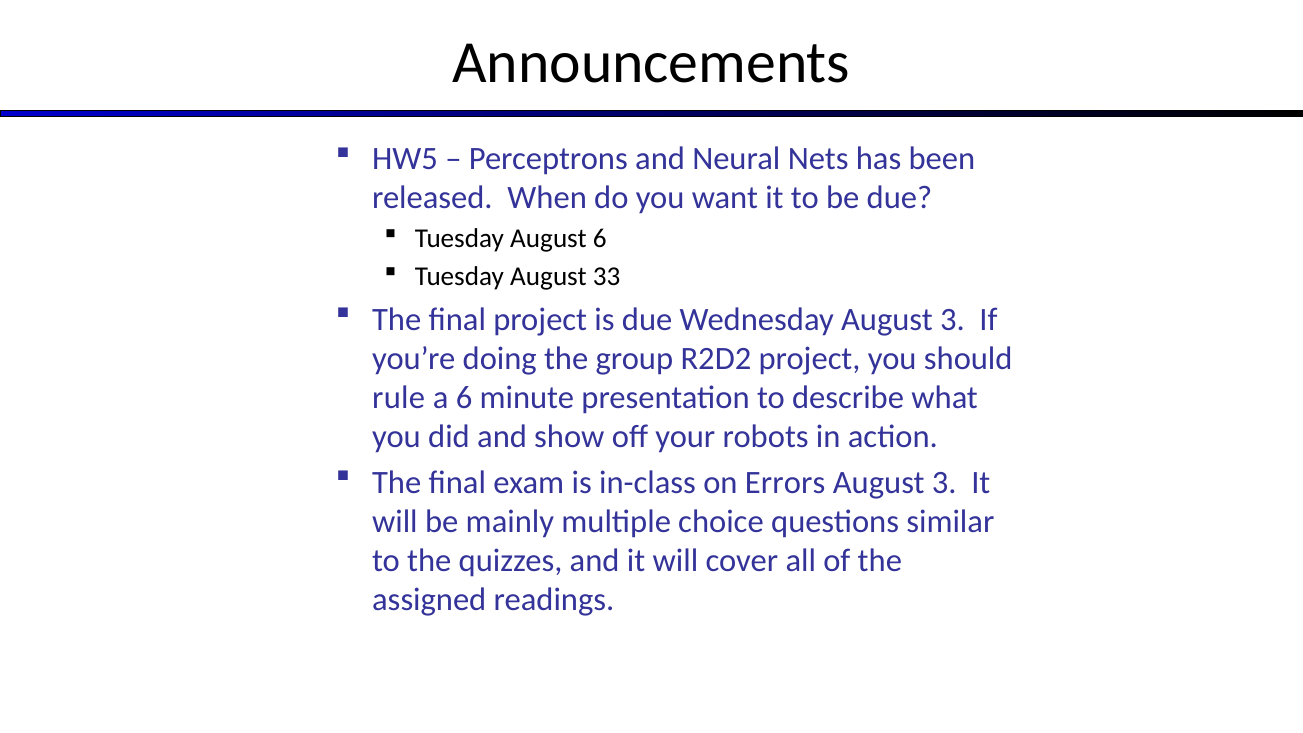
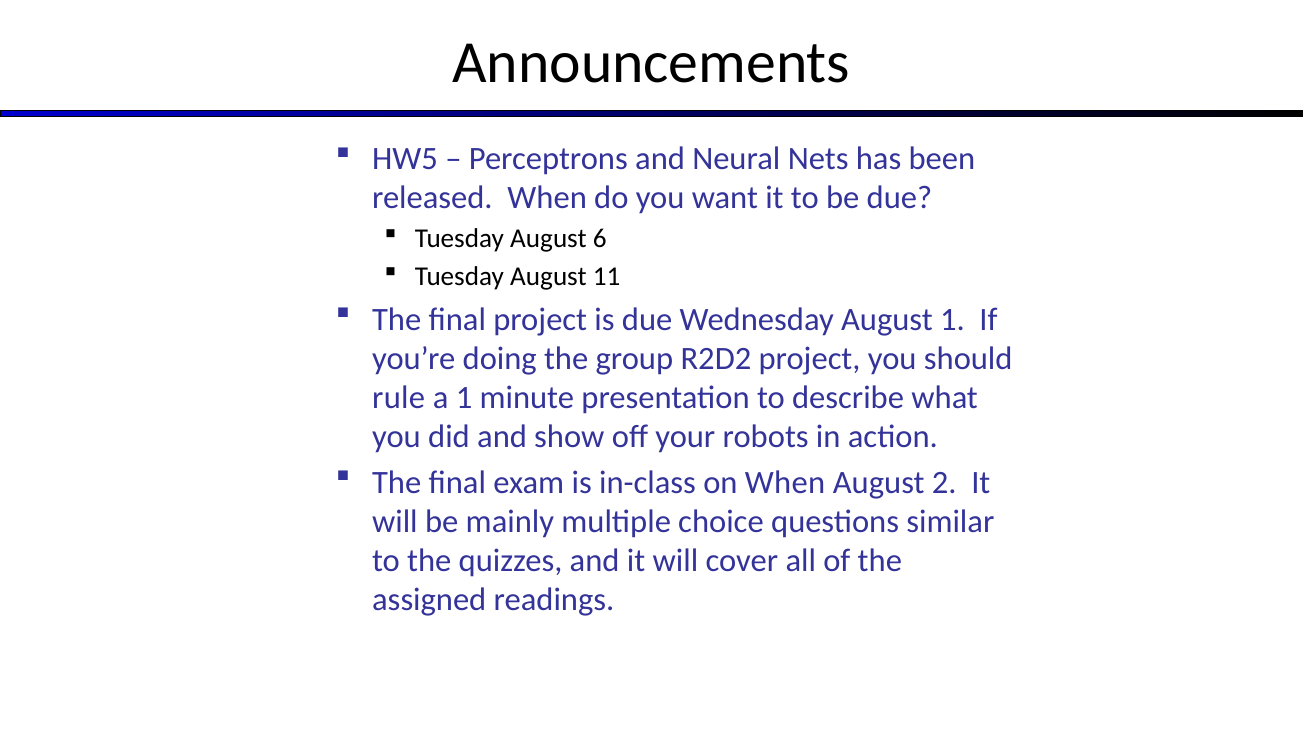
33: 33 -> 11 (607, 277)
Wednesday August 3: 3 -> 1 (952, 319)
a 6: 6 -> 1 (464, 398)
on Errors: Errors -> When (785, 482)
3: 3 -> 2 (944, 482)
